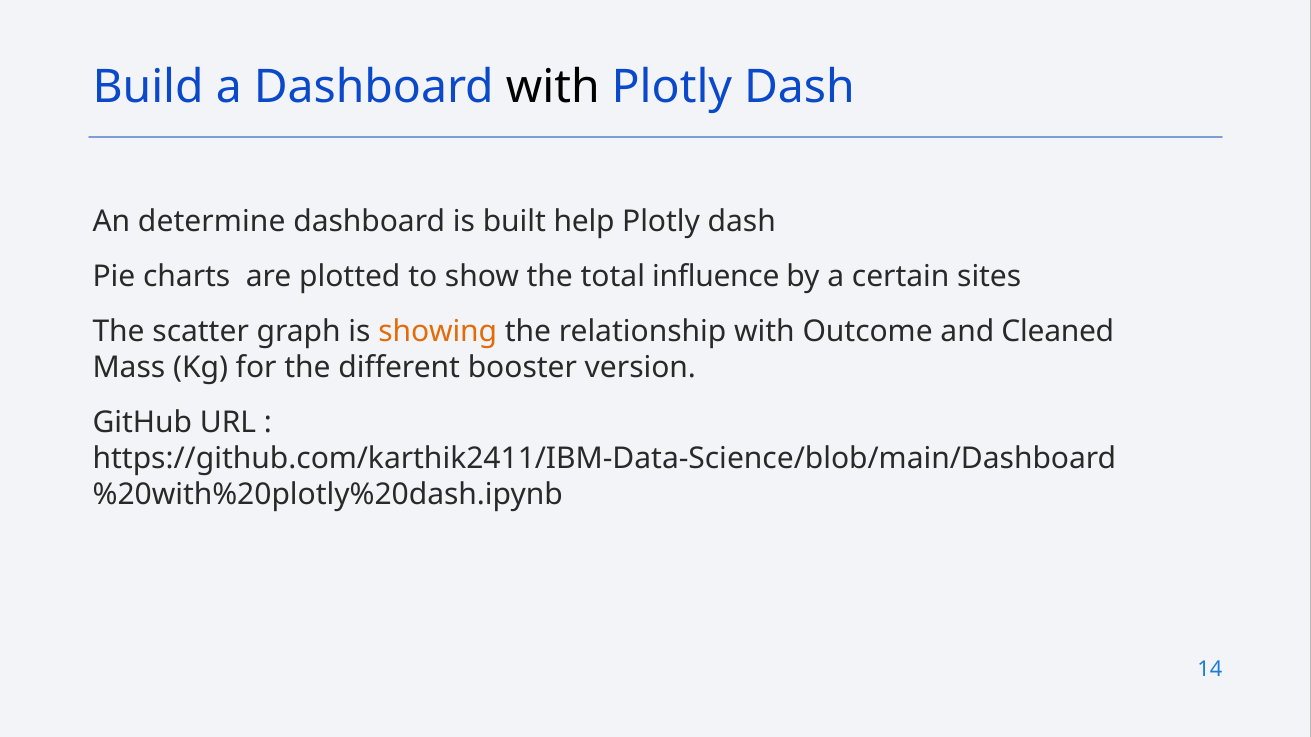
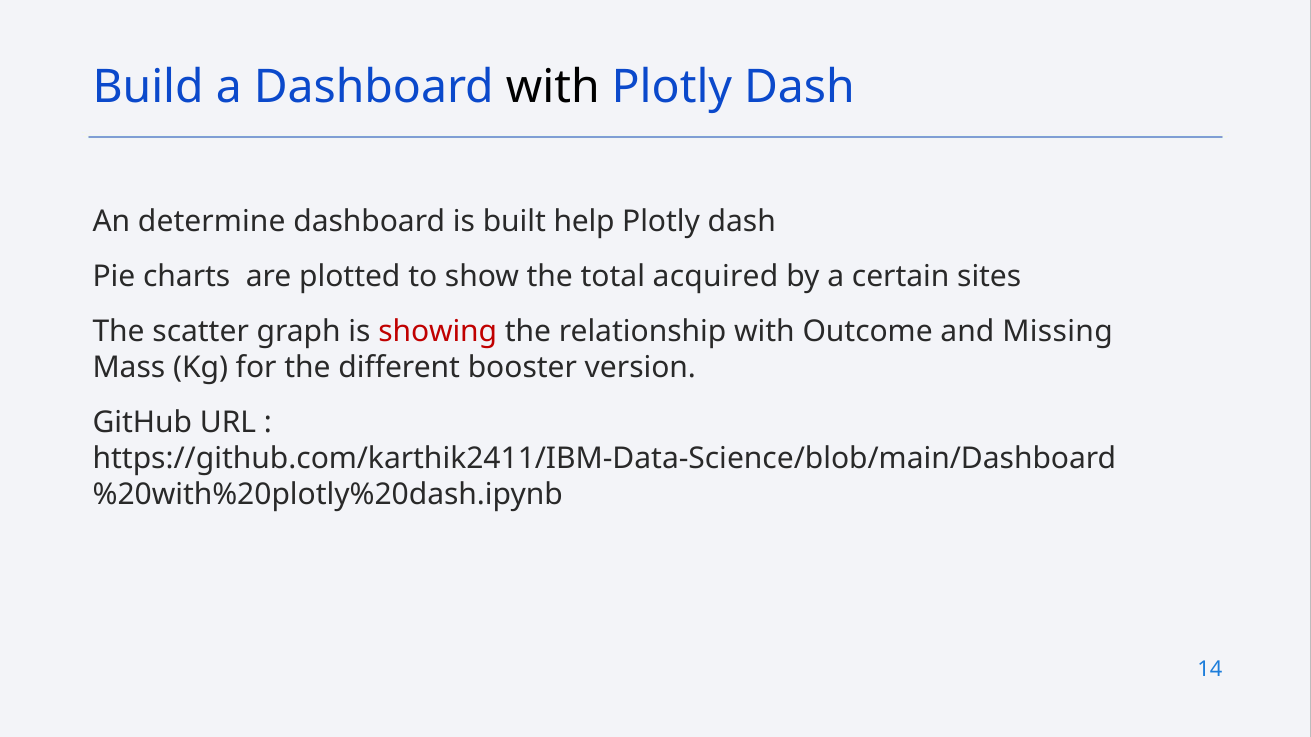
influence: influence -> acquired (716, 276)
showing colour: orange -> red (438, 332)
Cleaned: Cleaned -> Missing (1058, 332)
